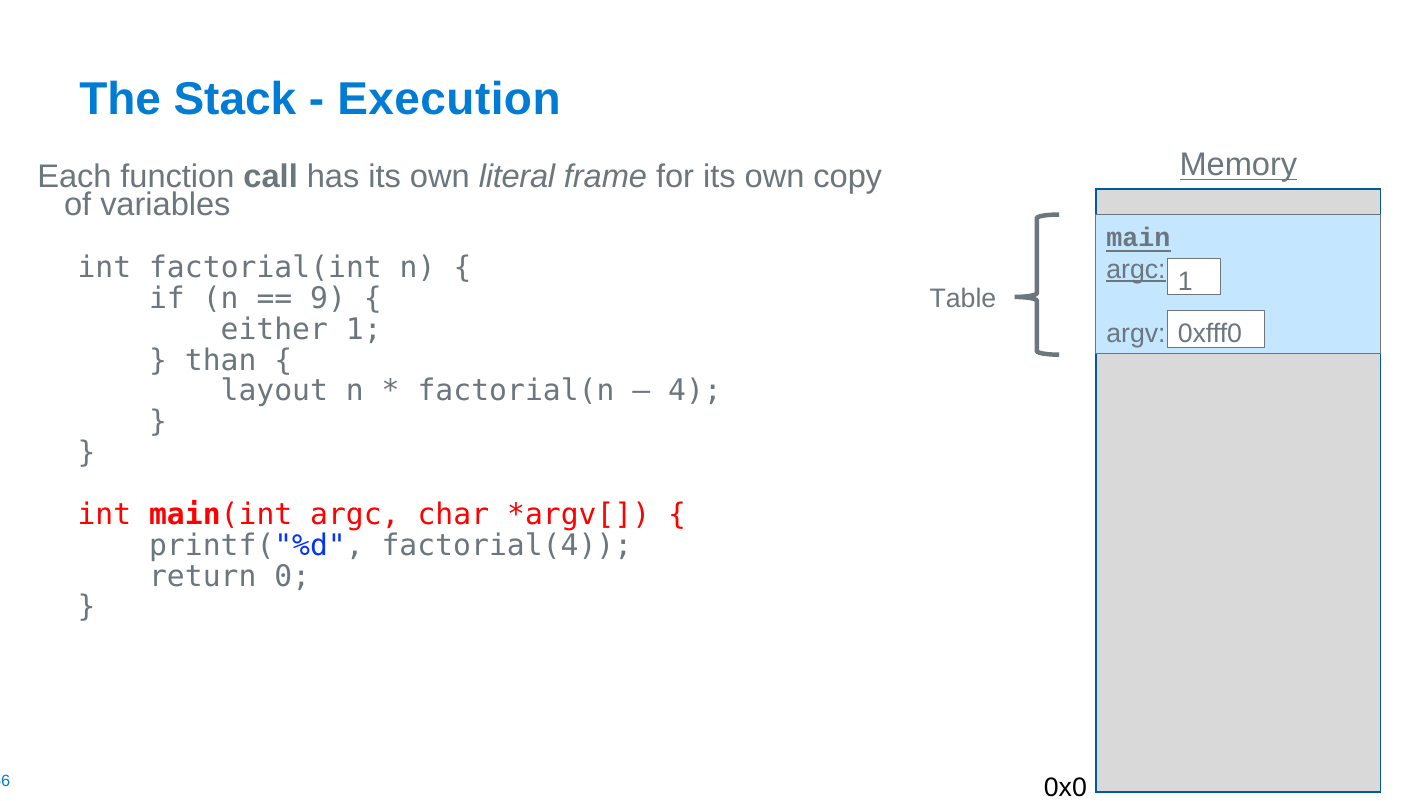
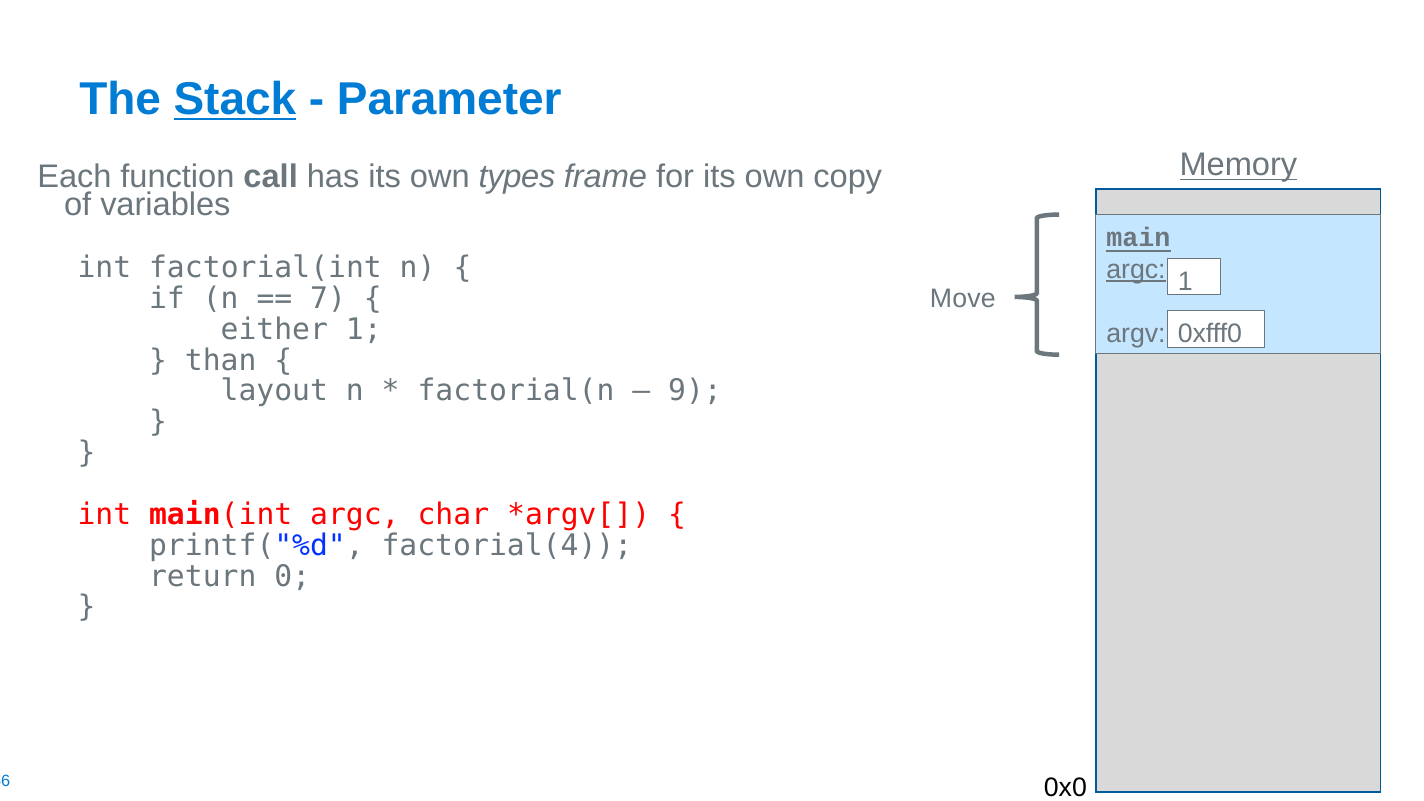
Stack underline: none -> present (235, 99)
Execution: Execution -> Parameter (449, 99)
literal: literal -> types (517, 177)
9: 9 -> 7 (328, 299)
Table: Table -> Move (963, 299)
4: 4 -> 9 (695, 391)
